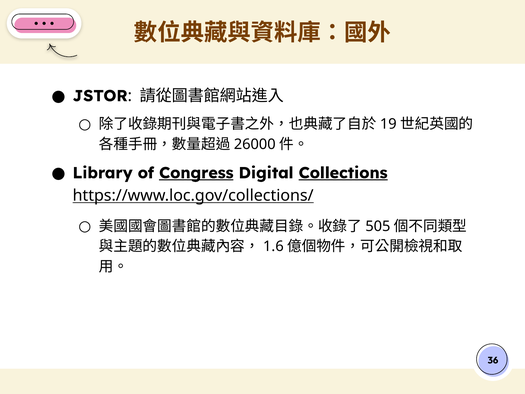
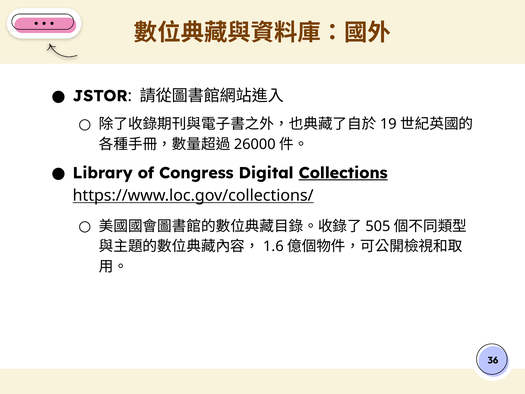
Congress underline: present -> none (196, 173)
